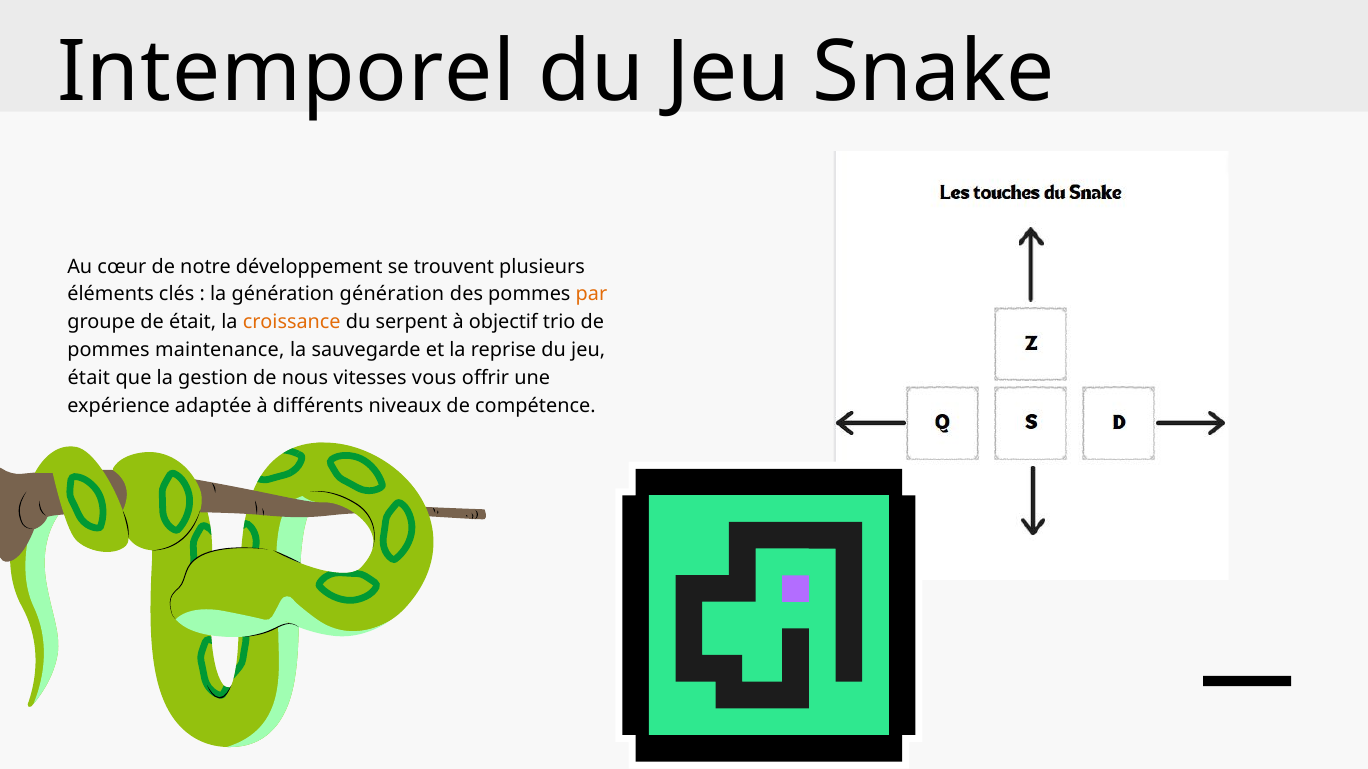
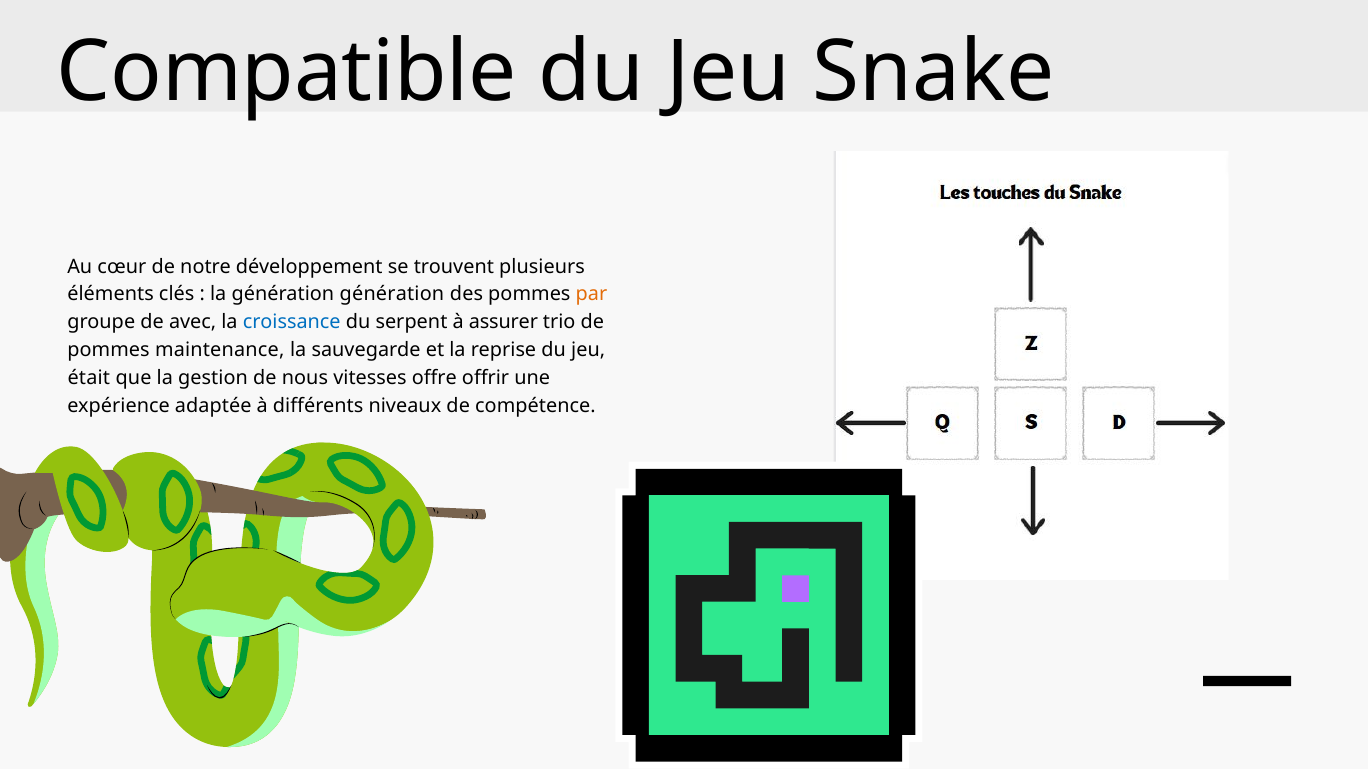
Intemporel: Intemporel -> Compatible (287, 72)
de était: était -> avec (193, 322)
croissance colour: orange -> blue (292, 322)
objectif: objectif -> assurer (503, 322)
vous: vous -> offre (434, 378)
